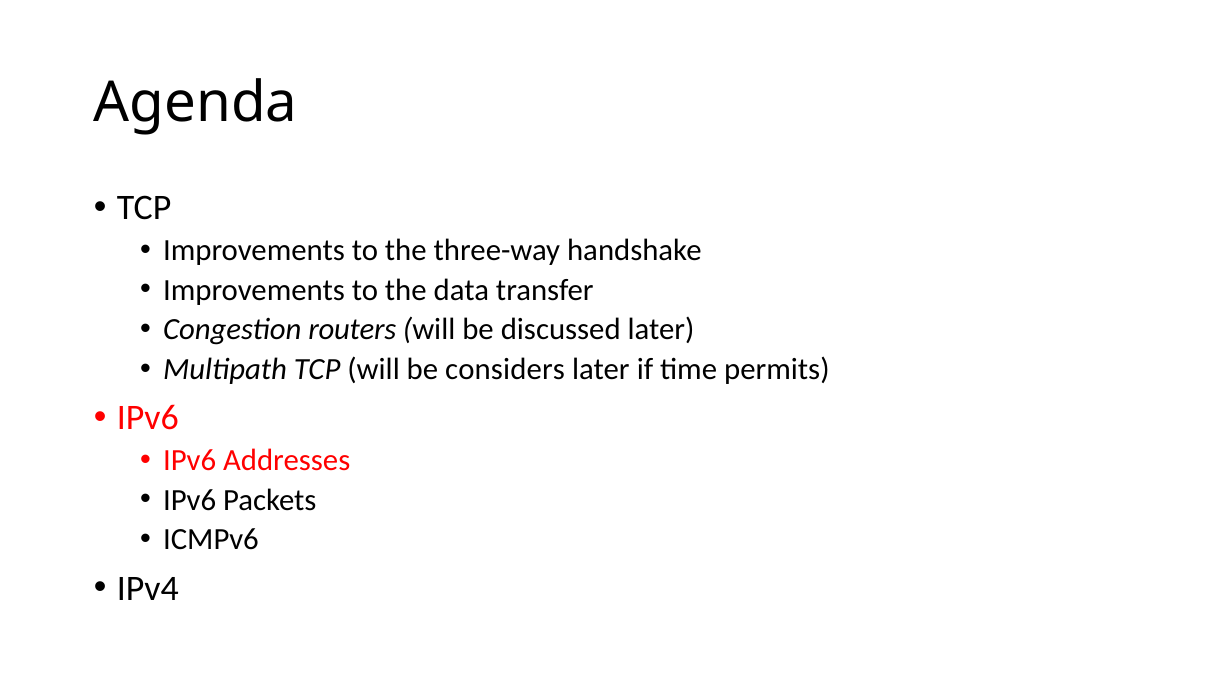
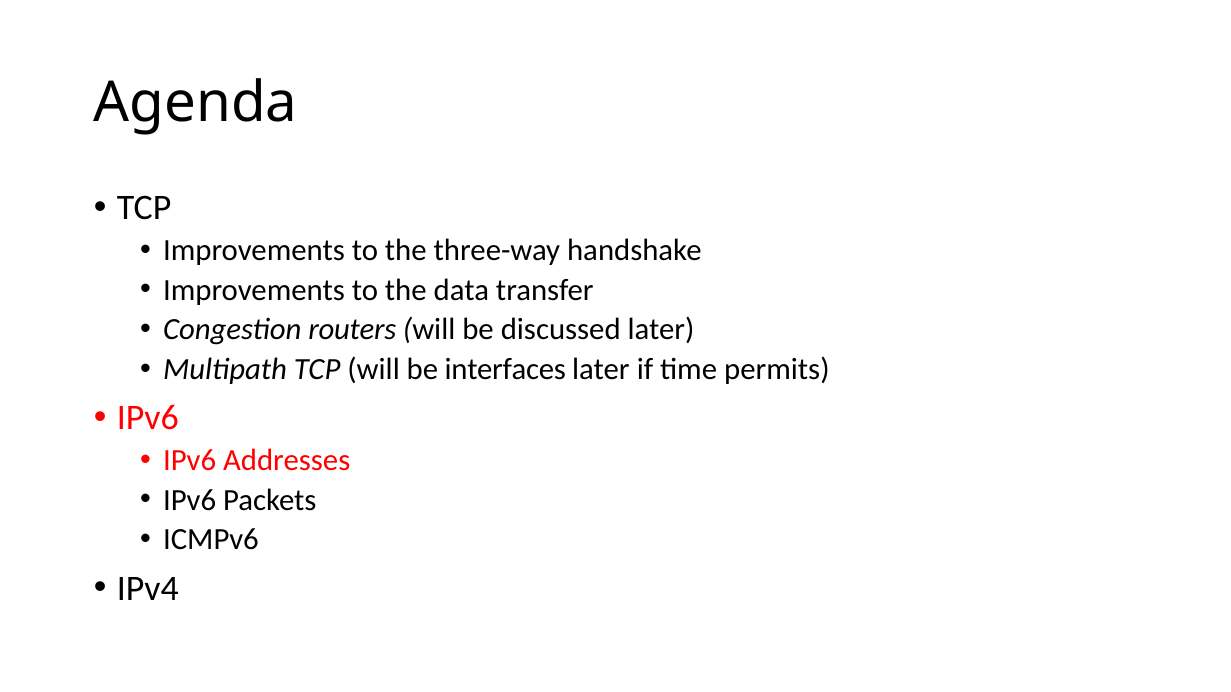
considers: considers -> interfaces (505, 369)
